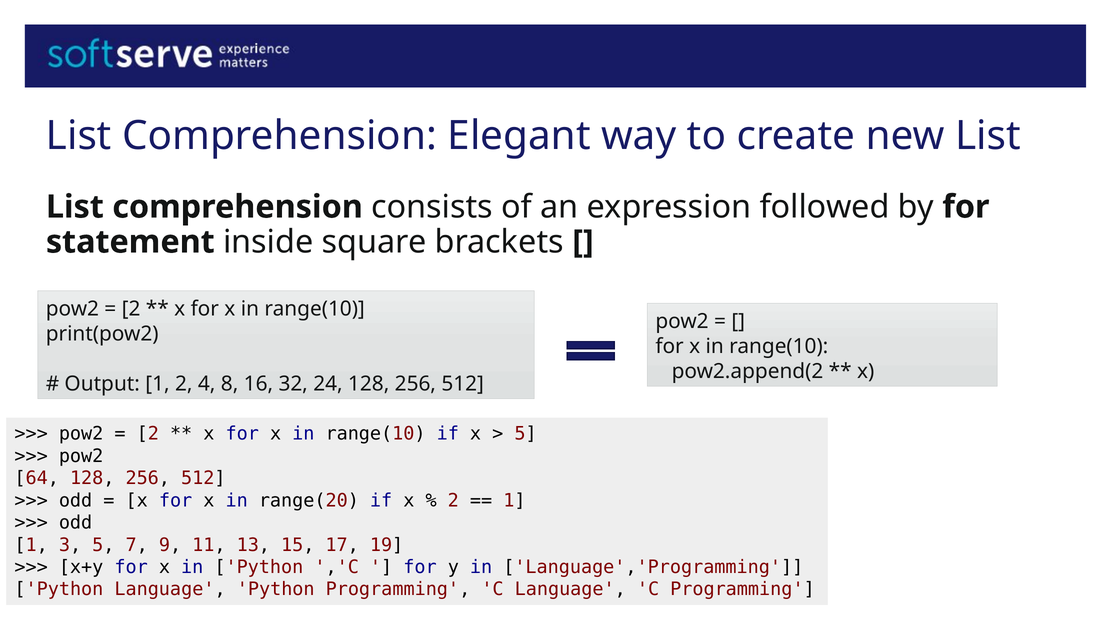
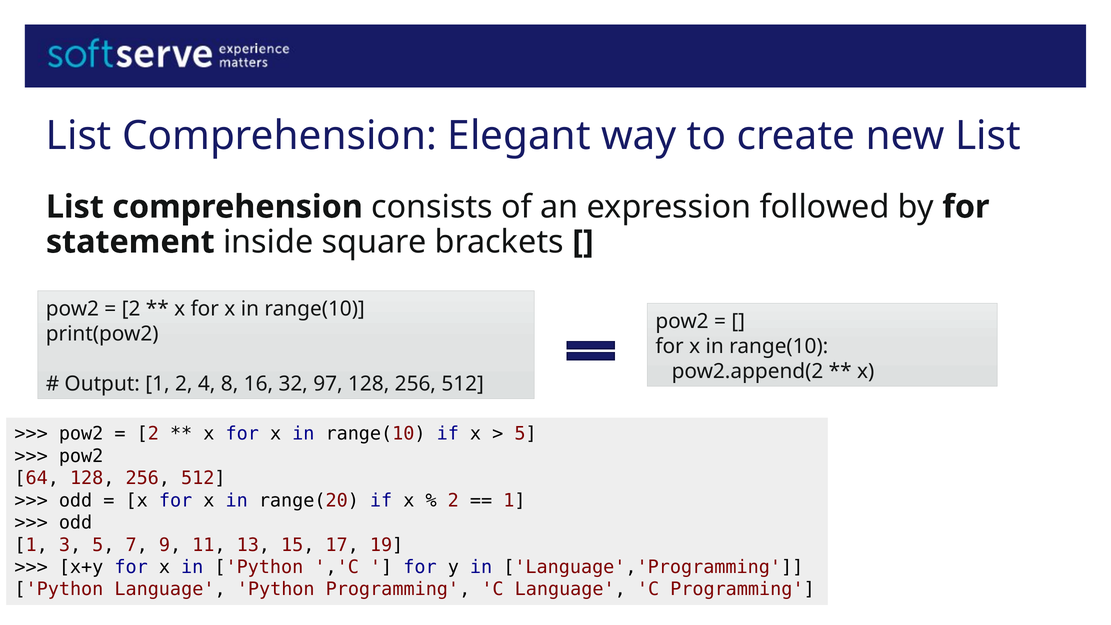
24: 24 -> 97 (328, 384)
